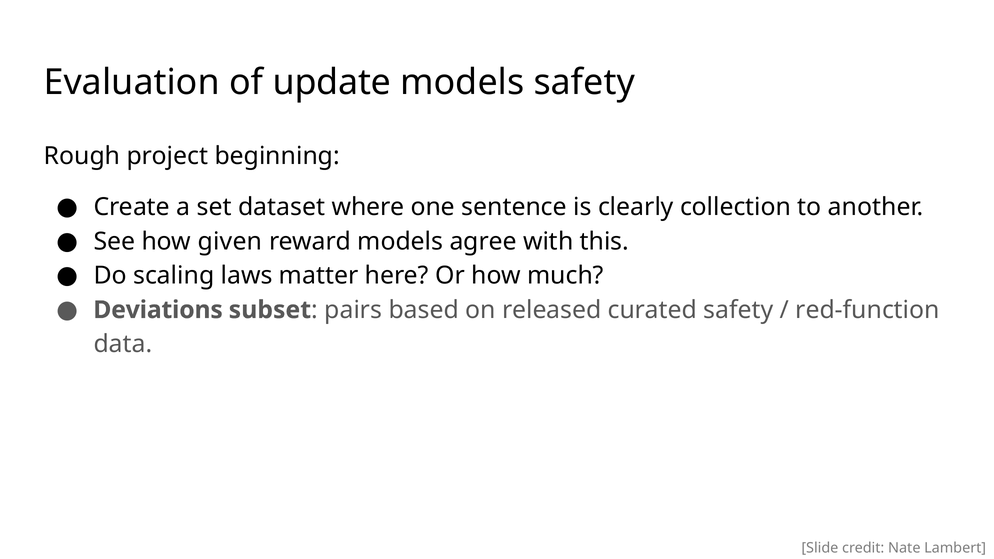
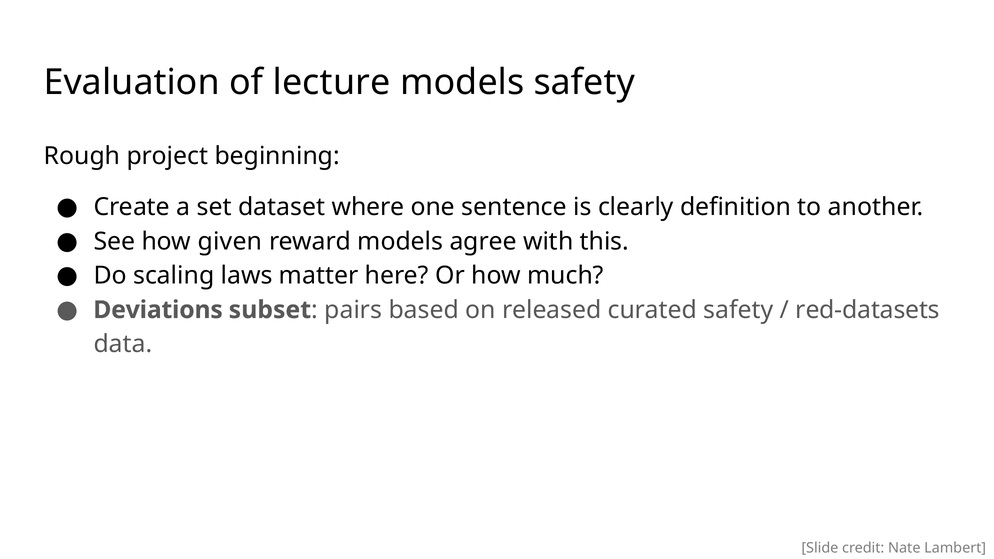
update: update -> lecture (332, 82)
collection: collection -> definition (736, 207)
red-function: red-function -> red-datasets (868, 310)
